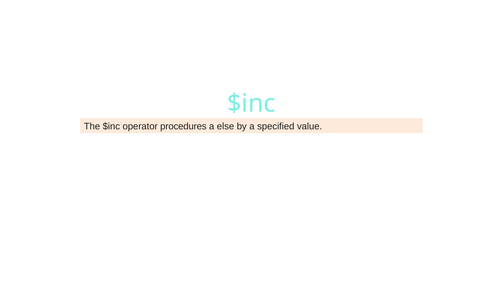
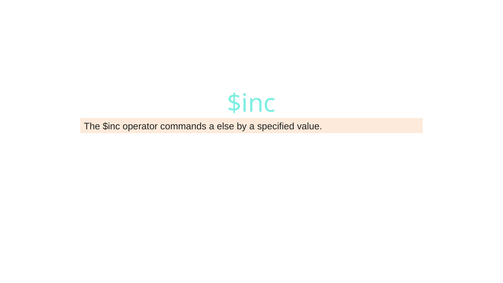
procedures: procedures -> commands (183, 126)
